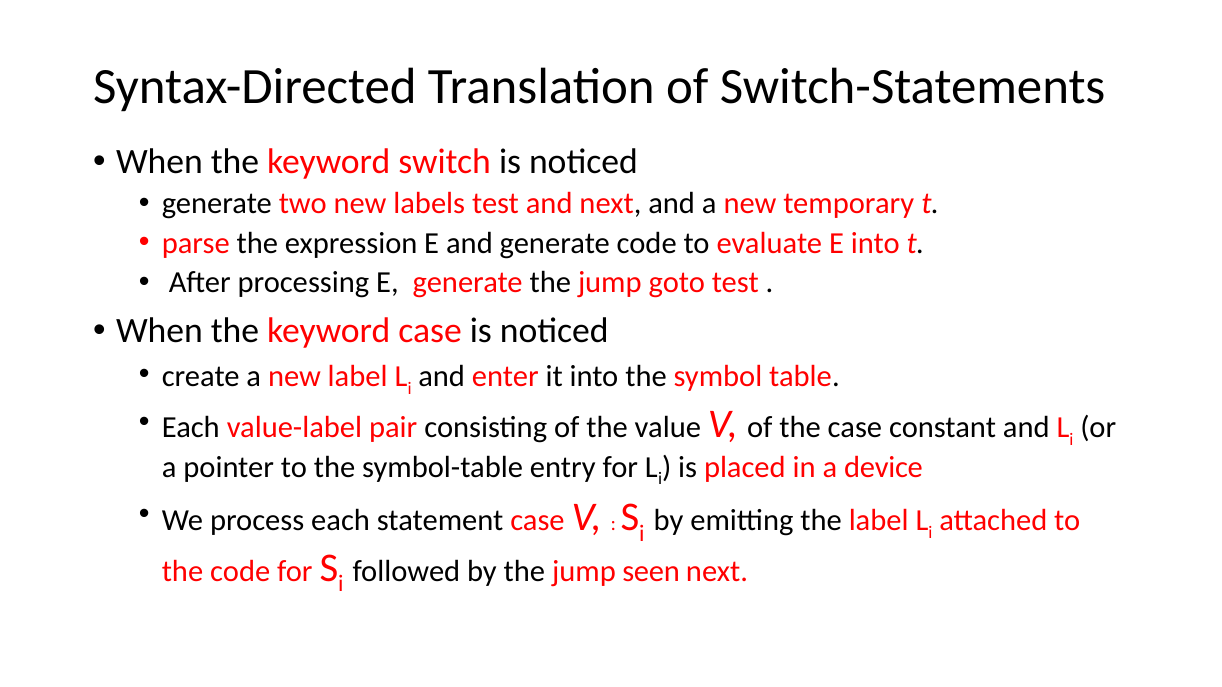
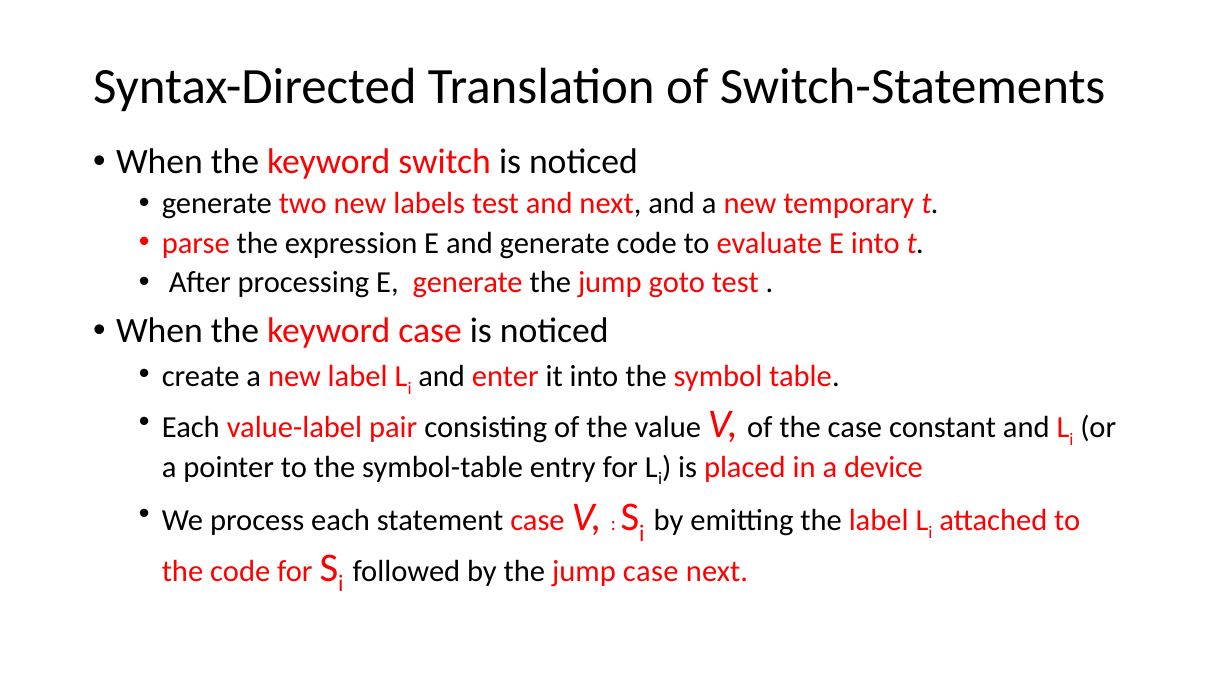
jump seen: seen -> case (651, 571)
